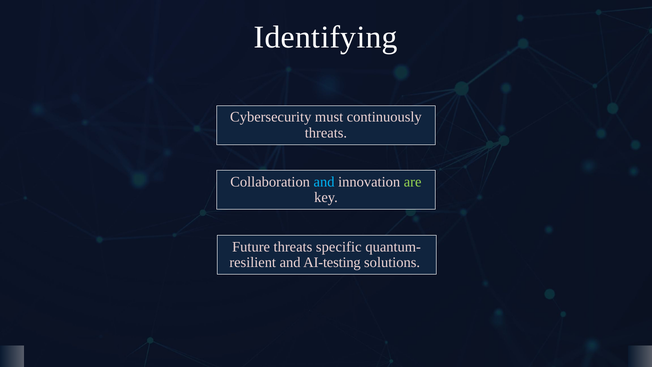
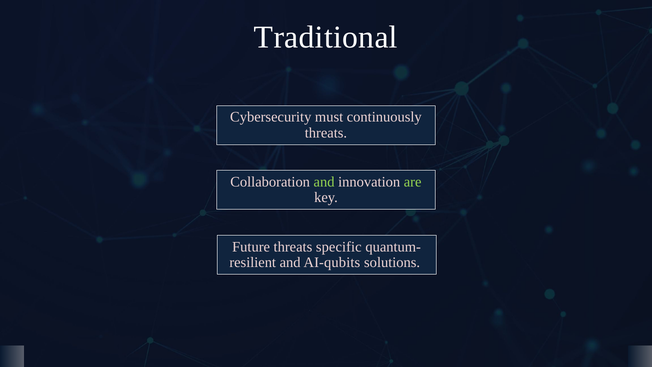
Identifying: Identifying -> Traditional (326, 37)
and colour: light blue -> light green (324, 182)
AI-testing: AI-testing -> AI-qubits (332, 262)
